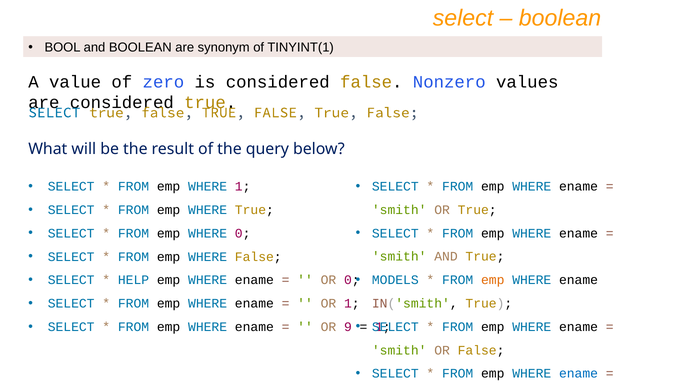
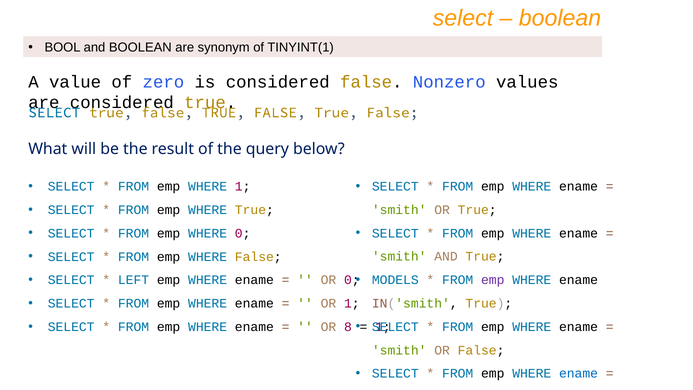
HELP: HELP -> LEFT (134, 280)
emp colour: orange -> purple (493, 280)
9: 9 -> 8 (348, 327)
